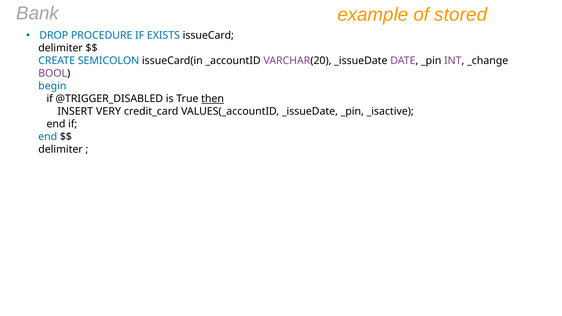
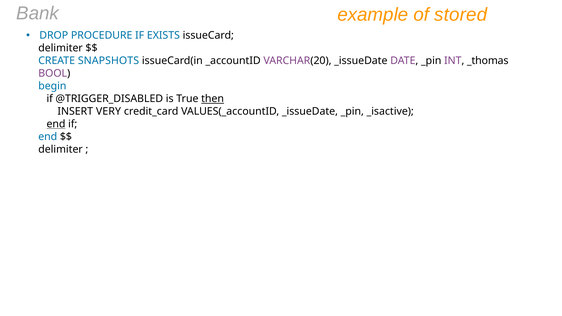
SEMICOLON: SEMICOLON -> SNAPSHOTS (108, 61)
_change: _change -> _thomas (488, 61)
end underline: none -> present (56, 124)
